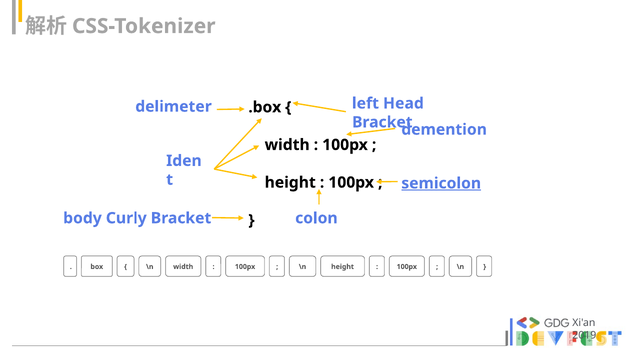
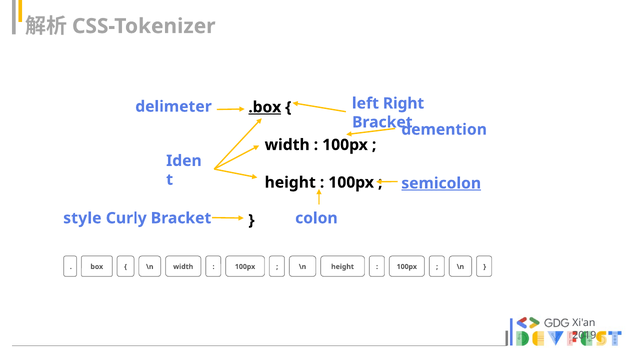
Head: Head -> Right (404, 103)
.box underline: none -> present (265, 107)
body: body -> style (82, 218)
